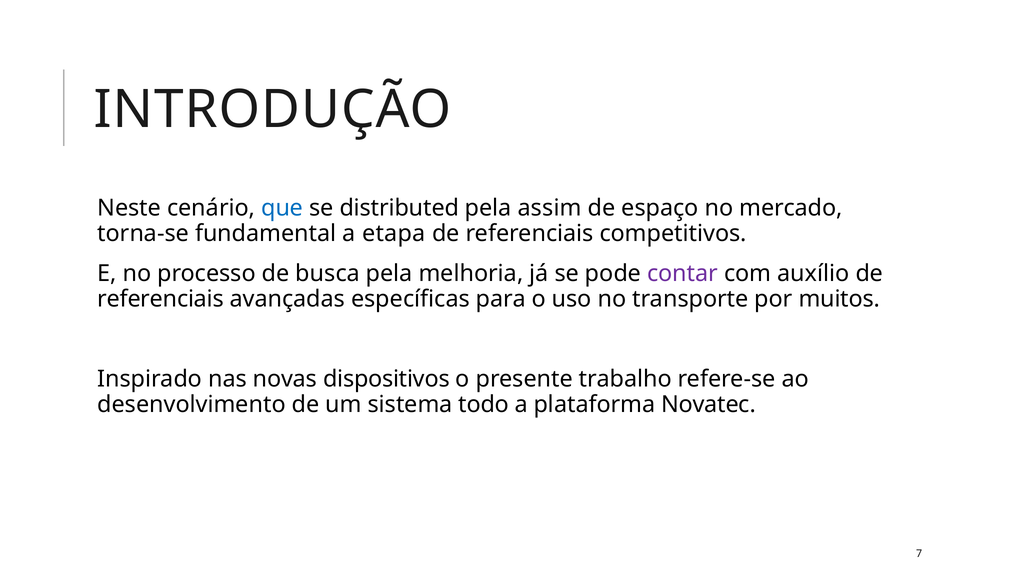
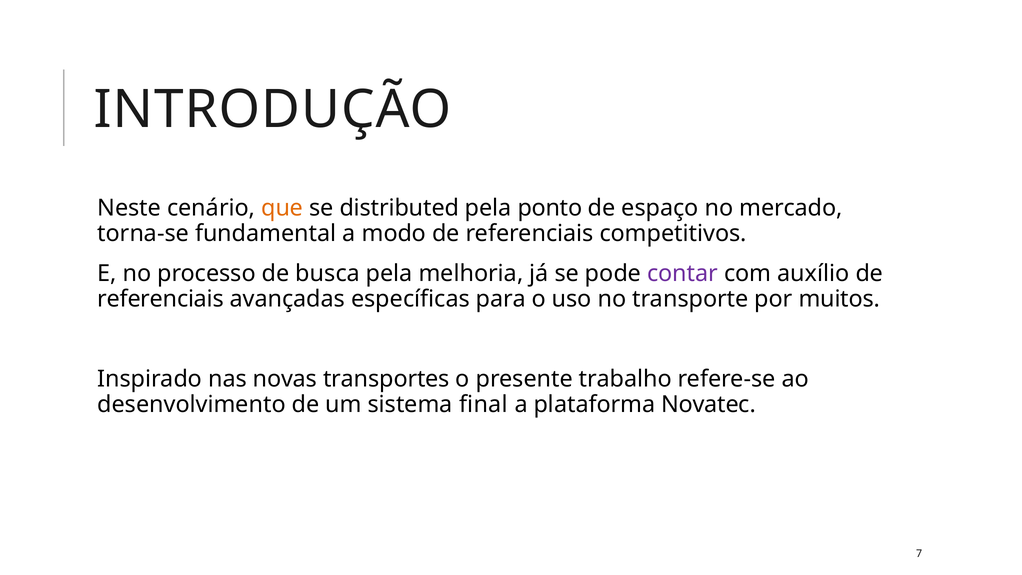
que colour: blue -> orange (282, 208)
assim: assim -> ponto (550, 208)
etapa: etapa -> modo (394, 233)
dispositivos: dispositivos -> transportes (386, 379)
todo: todo -> final (483, 404)
